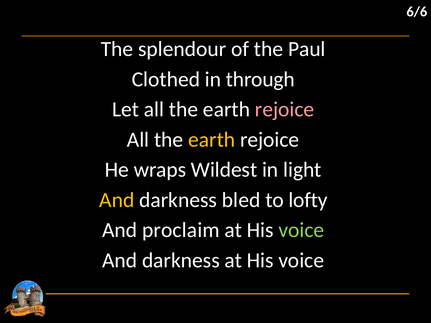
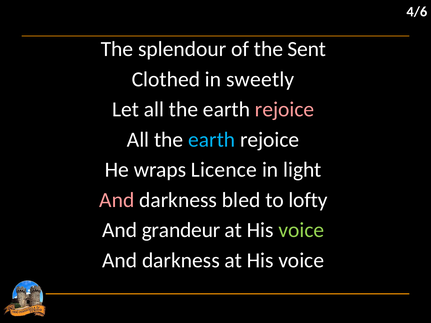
6/6: 6/6 -> 4/6 (417, 12)
Paul: Paul -> Sent (307, 49)
through: through -> sweetly (260, 79)
earth colour: yellow -> light blue (212, 140)
Wildest: Wildest -> Licence (224, 170)
And colour: yellow -> pink (117, 200)
proclaim: proclaim -> grandeur (181, 230)
